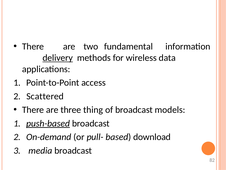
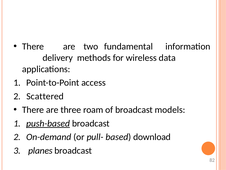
delivery underline: present -> none (58, 58)
thing: thing -> roam (93, 110)
media: media -> planes (40, 150)
